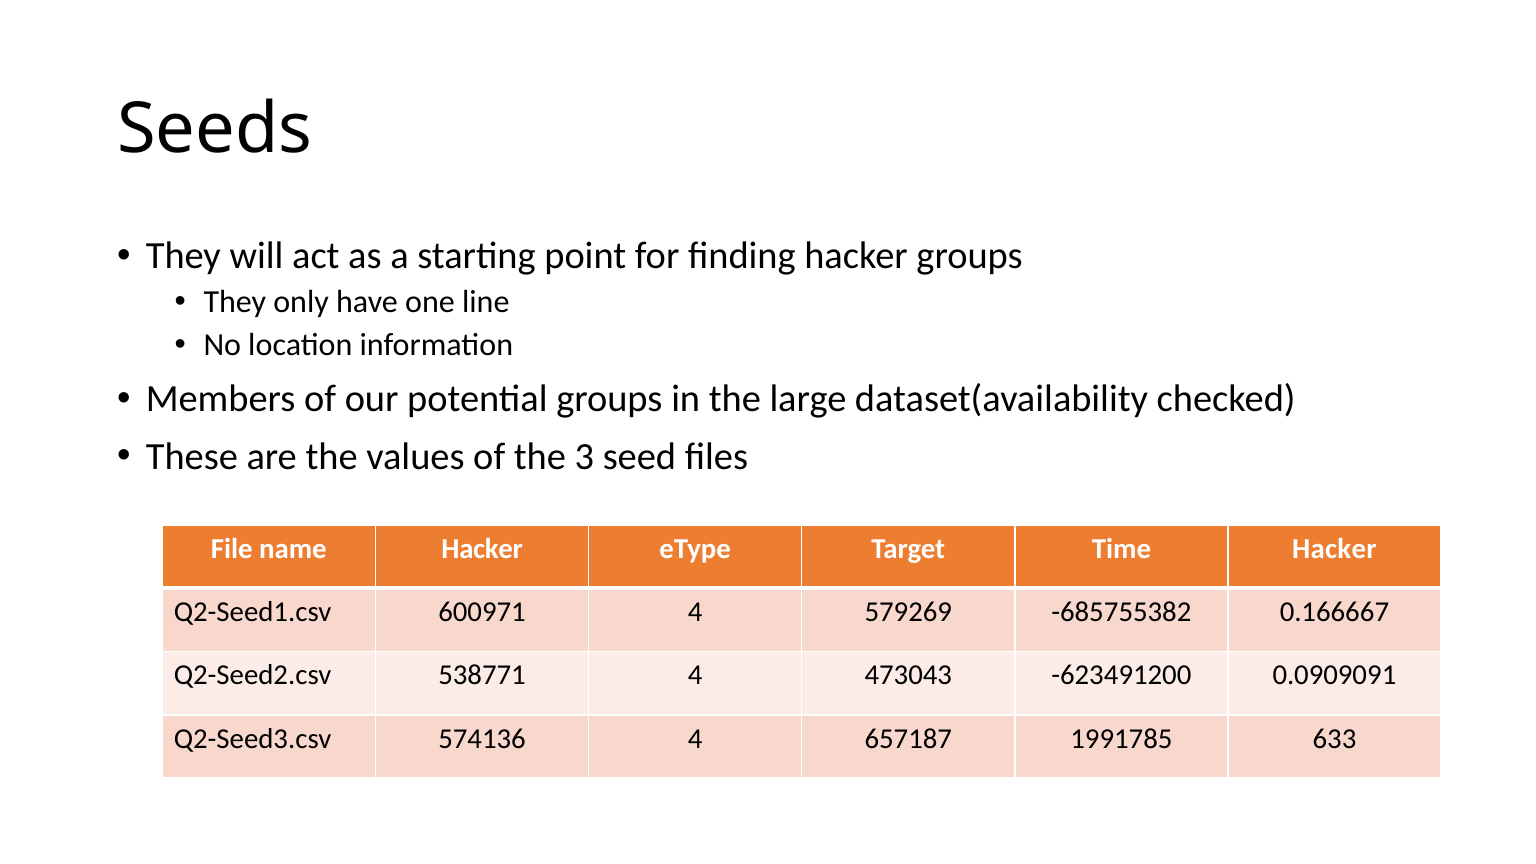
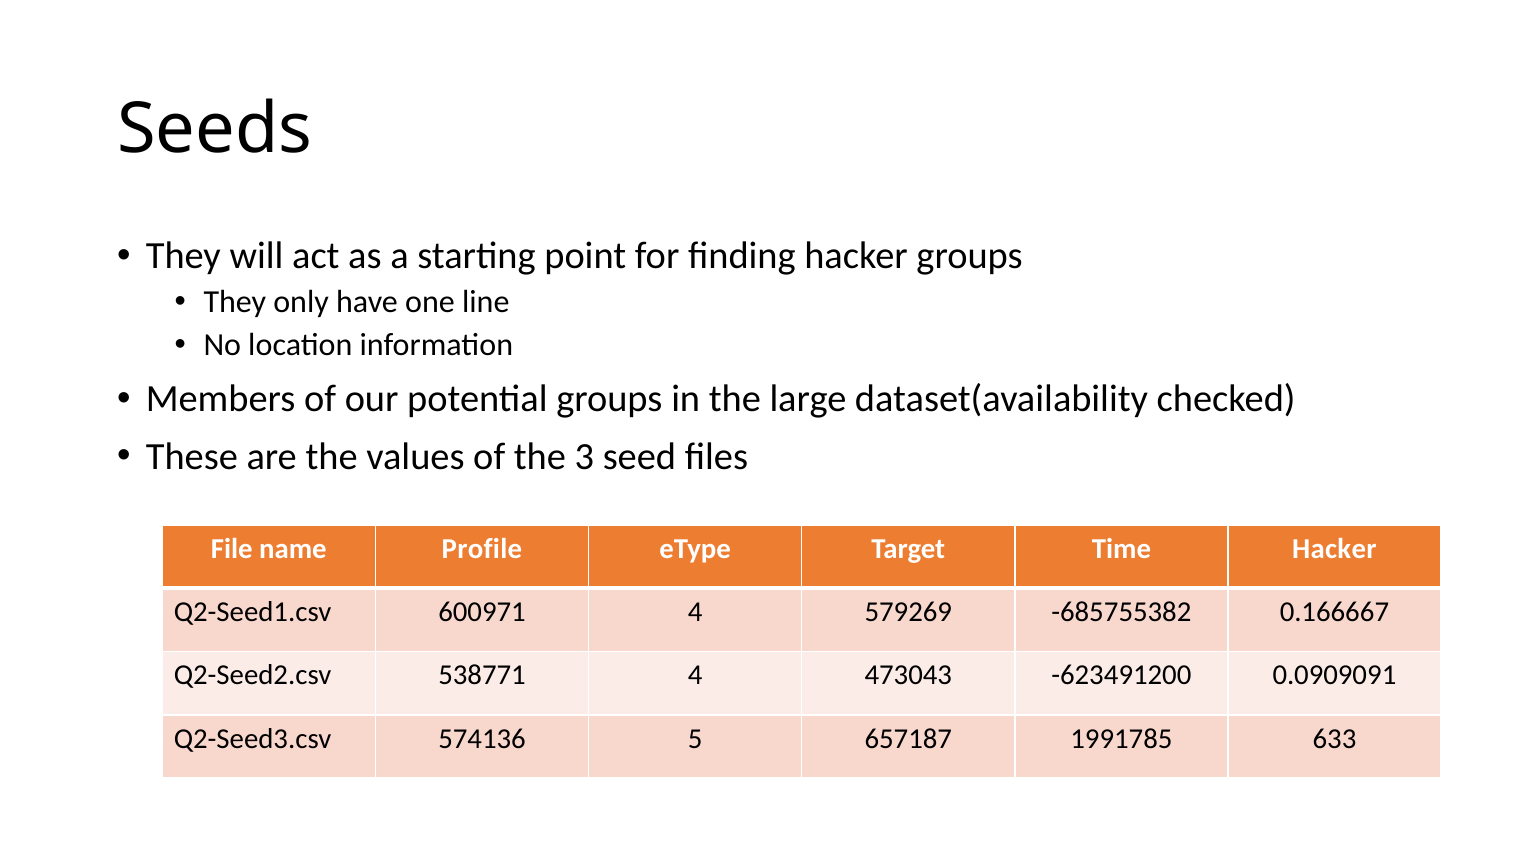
name Hacker: Hacker -> Profile (482, 549)
574136 4: 4 -> 5 (695, 739)
